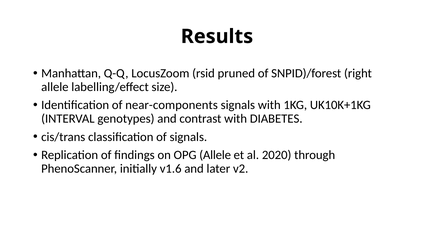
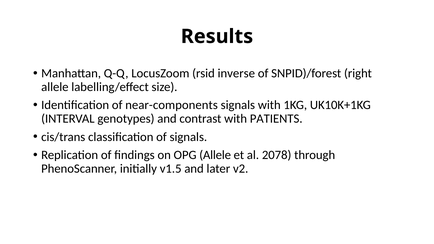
pruned: pruned -> inverse (236, 73)
DIABETES: DIABETES -> PATIENTS (276, 119)
2020: 2020 -> 2078 (277, 155)
v1.6: v1.6 -> v1.5 (171, 169)
